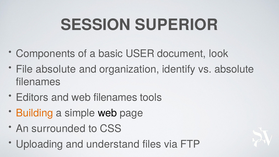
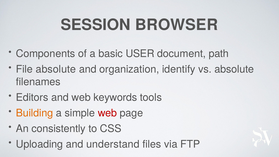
SUPERIOR: SUPERIOR -> BROWSER (176, 25)
look: look -> path (219, 54)
web filenames: filenames -> keywords (115, 97)
web colour: black -> red (107, 113)
surrounded: surrounded -> consistently (59, 129)
